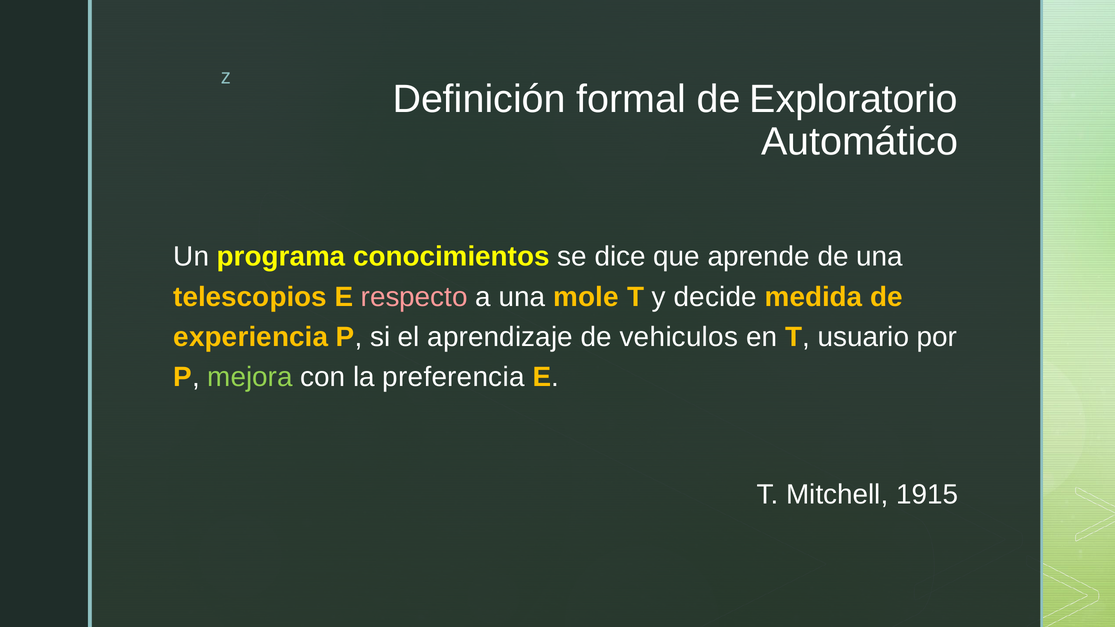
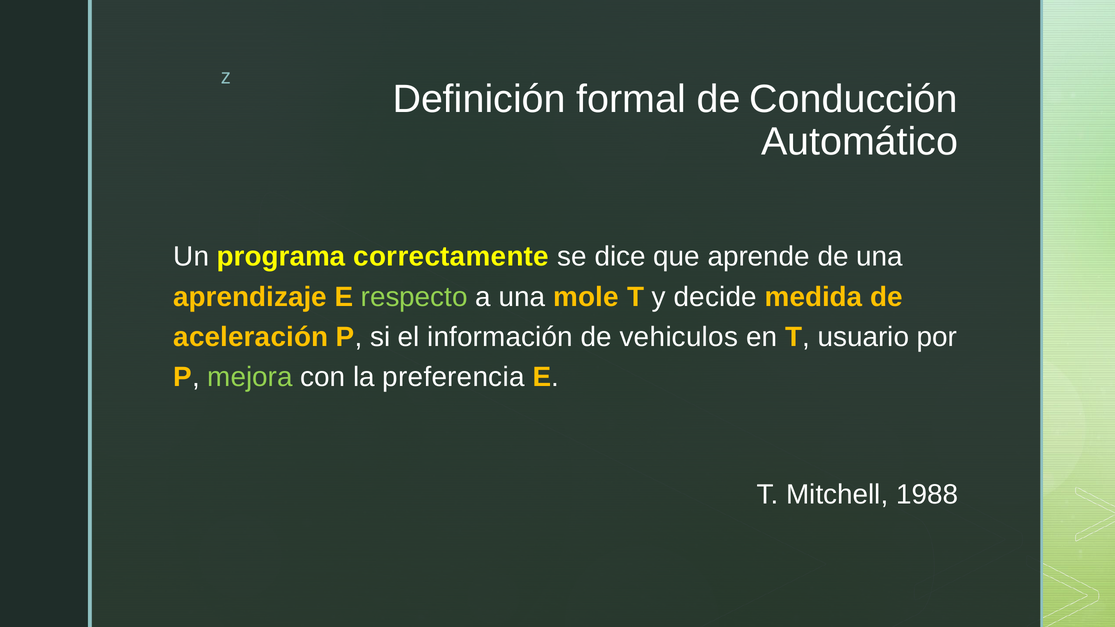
Exploratorio: Exploratorio -> Conducción (854, 99)
conocimientos: conocimientos -> correctamente (451, 257)
telescopios: telescopios -> aprendizaje (250, 297)
respecto colour: pink -> light green (414, 297)
experiencia: experiencia -> aceleración (251, 337)
aprendizaje: aprendizaje -> información (500, 337)
1915: 1915 -> 1988 (927, 495)
